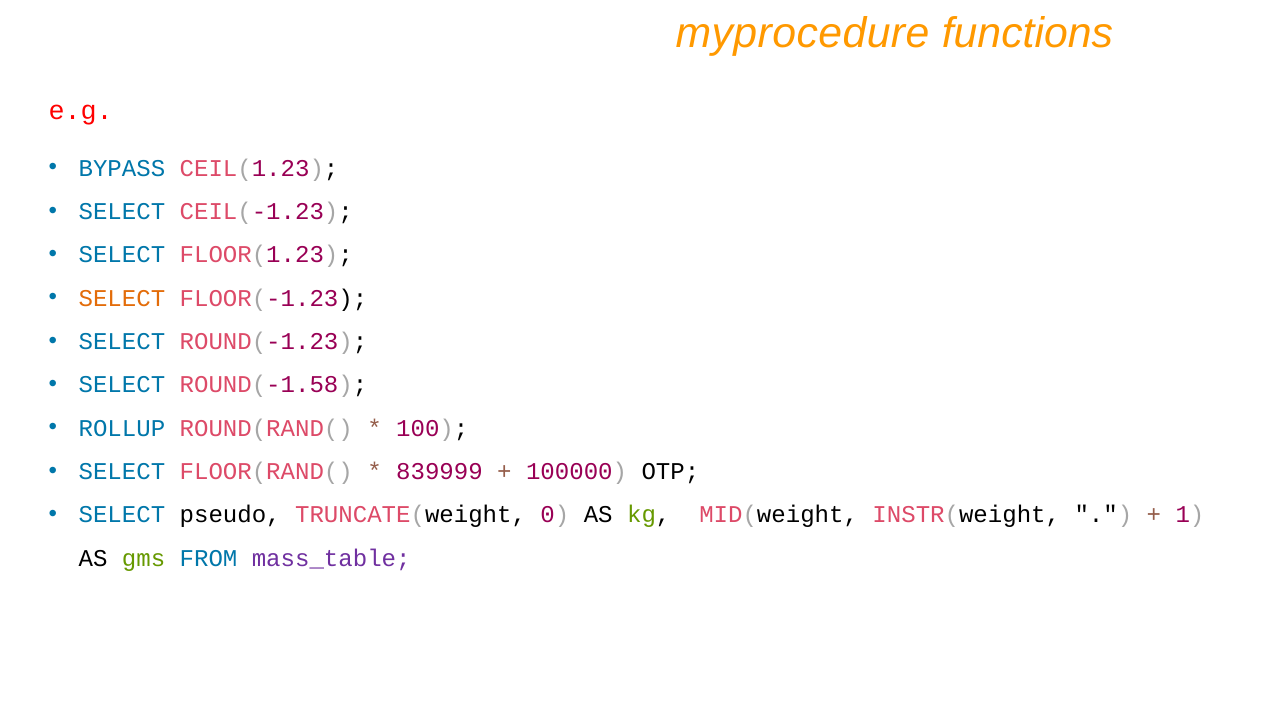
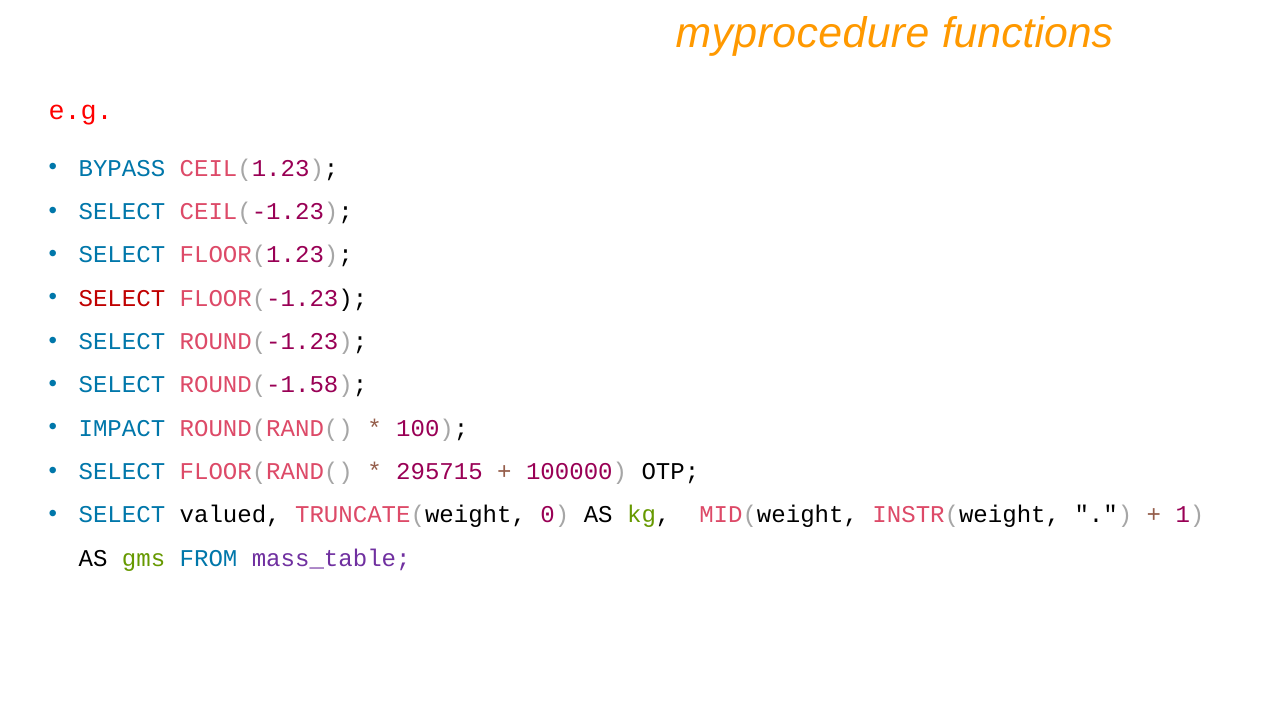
SELECT colour: orange -> red (122, 298)
ROLLUP: ROLLUP -> IMPACT (122, 428)
839999: 839999 -> 295715 (439, 471)
pseudo: pseudo -> valued (230, 515)
